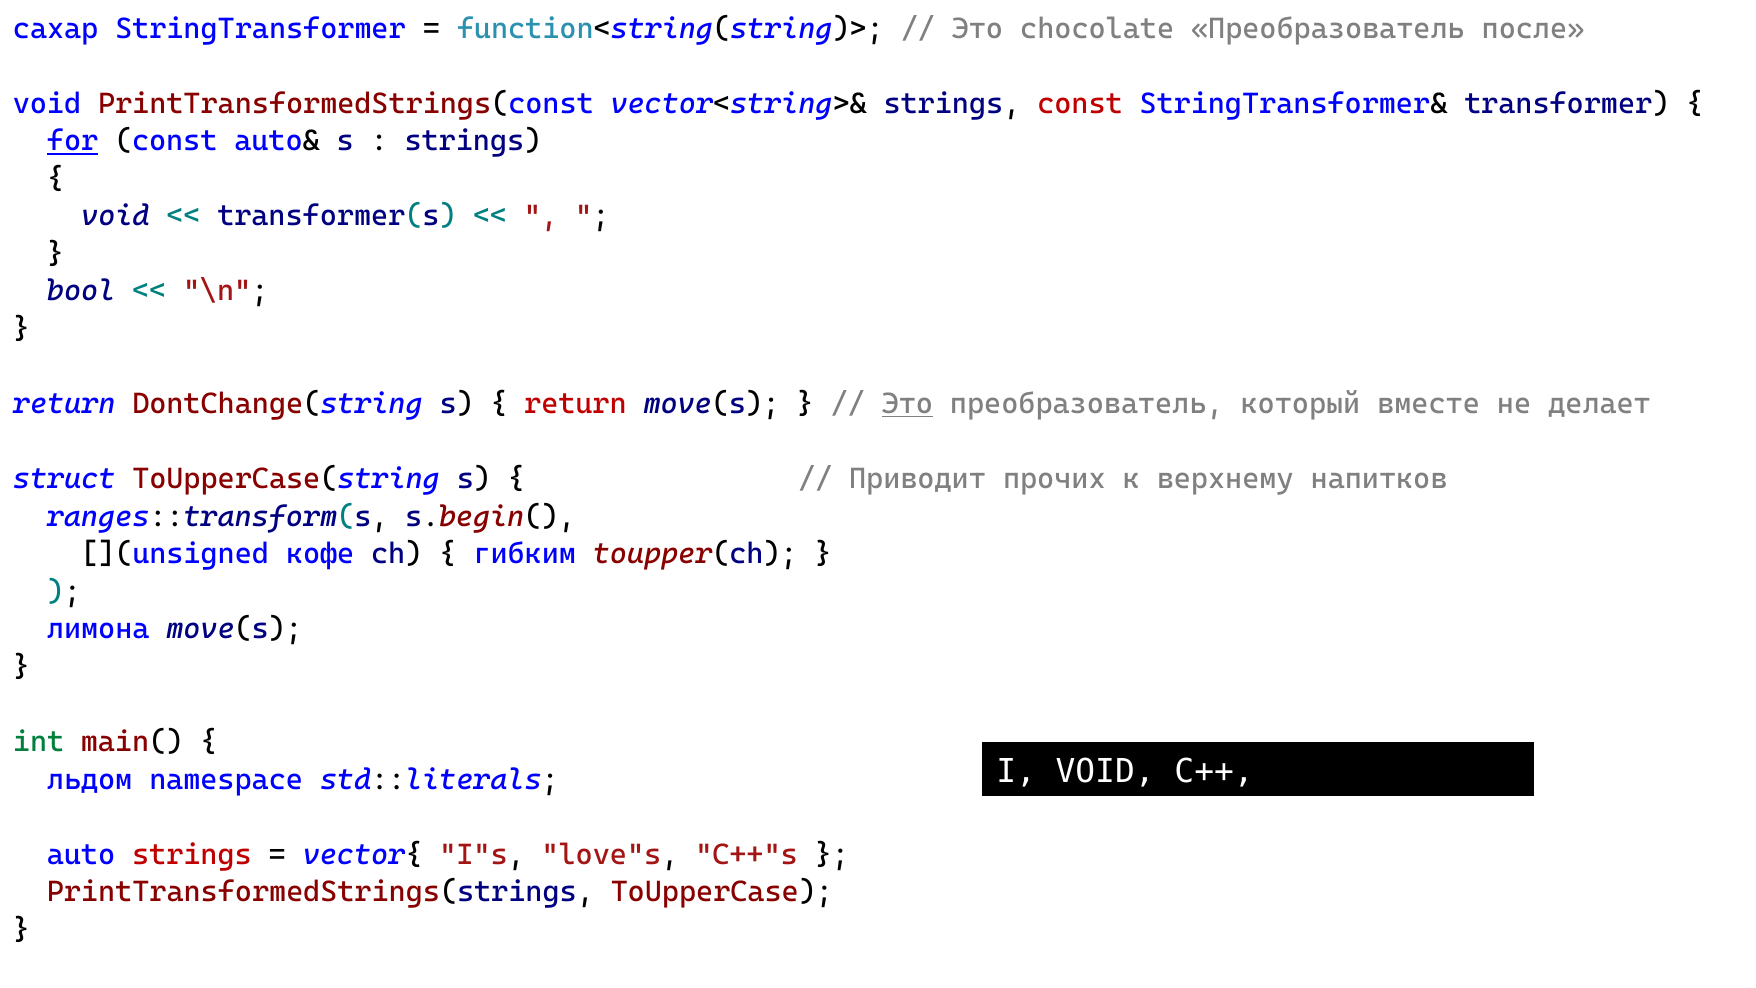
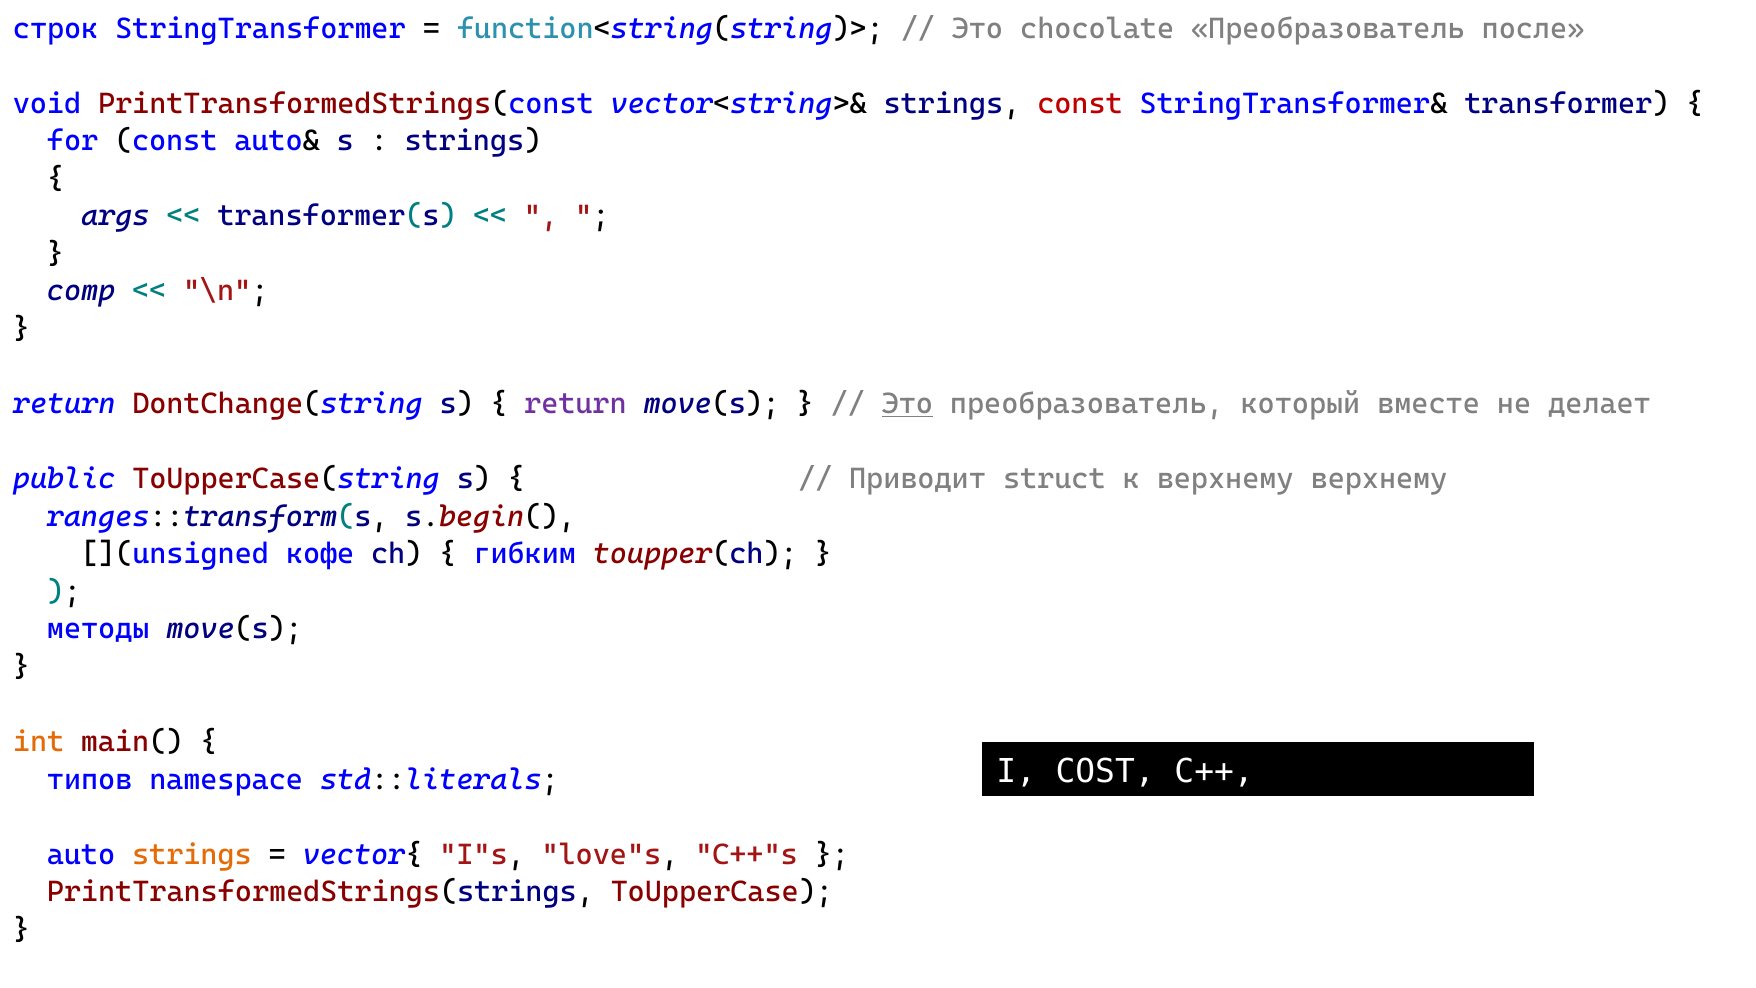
сахар: сахар -> строк (56, 28)
for underline: present -> none (73, 141)
void: void -> args (115, 216)
bool: bool -> comp (81, 291)
return colour: red -> purple (575, 404)
struct: struct -> public (64, 479)
прочих: прочих -> struct (1054, 479)
верхнему напитков: напитков -> верхнему (1379, 479)
лимона: лимона -> методы (98, 629)
int colour: green -> orange (39, 742)
I VOID: VOID -> COST (1105, 771)
льдом: льдом -> типов (90, 779)
strings colour: red -> orange (192, 854)
